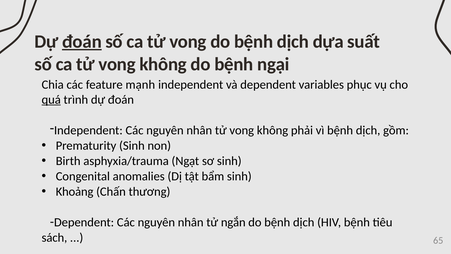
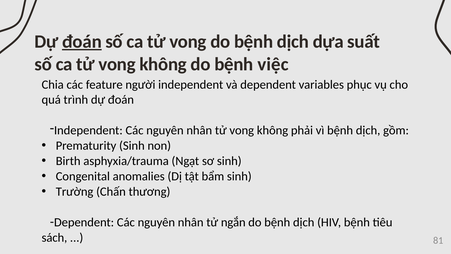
ngại: ngại -> việc (273, 64)
mạnh: mạnh -> người (140, 85)
quá underline: present -> none (51, 100)
Khoảng: Khoảng -> Trường (75, 192)
65: 65 -> 81 (438, 240)
